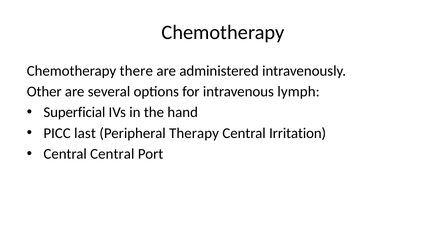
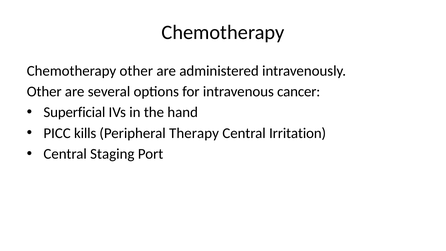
Chemotherapy there: there -> other (136, 71)
lymph: lymph -> cancer (299, 92)
last: last -> kills (85, 133)
Central Central: Central -> Staging (112, 154)
